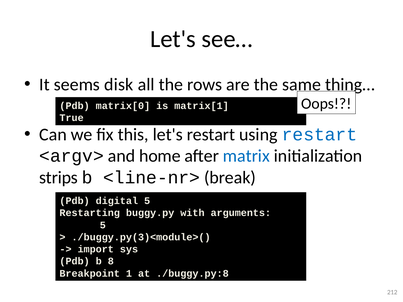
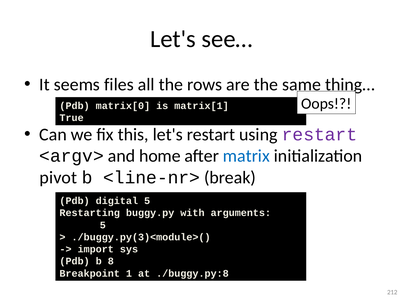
disk: disk -> files (119, 85)
restart colour: blue -> purple (319, 135)
strips: strips -> pivot (58, 178)
